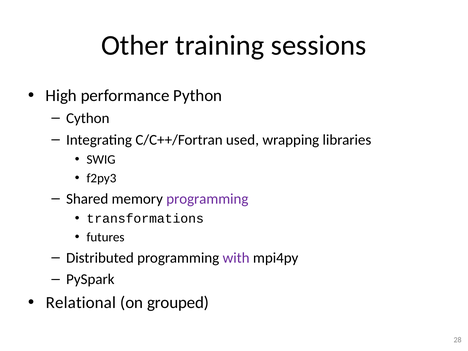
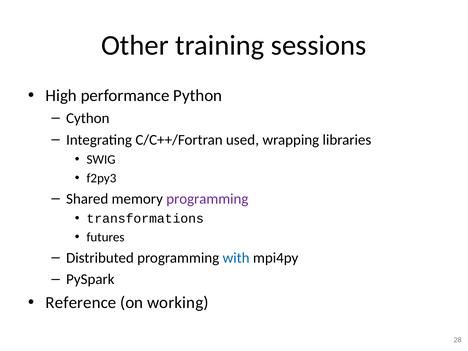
with colour: purple -> blue (236, 258)
Relational: Relational -> Reference (81, 303)
grouped: grouped -> working (178, 303)
